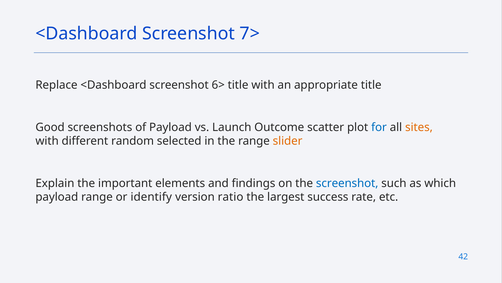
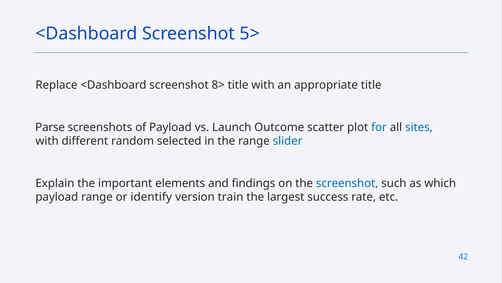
7>: 7> -> 5> (250, 34)
6>: 6> -> 8> (218, 85)
Good: Good -> Parse (50, 127)
sites colour: orange -> blue (419, 127)
slider colour: orange -> blue (288, 141)
ratio: ratio -> train (231, 197)
